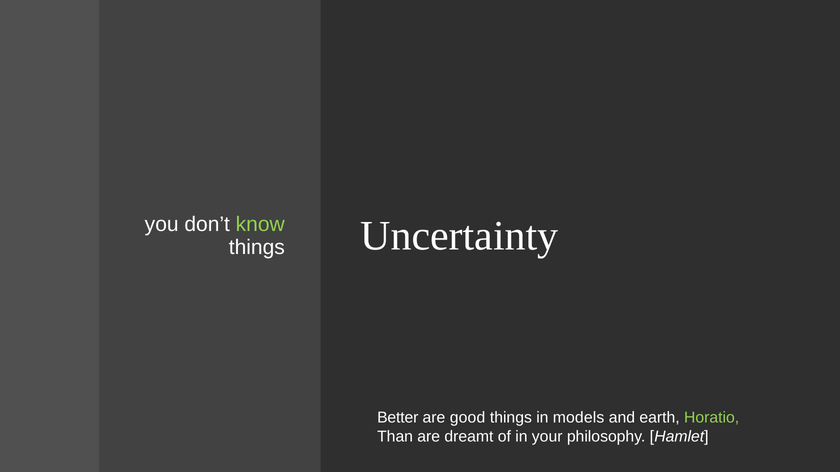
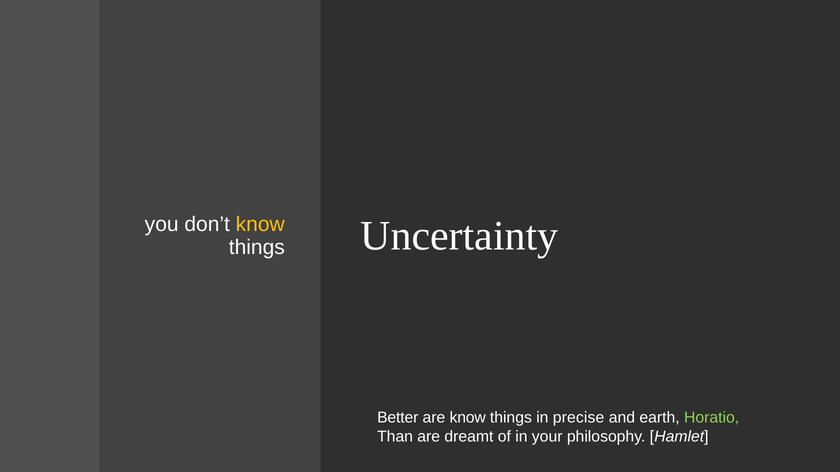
know colour: light green -> yellow (260, 225)
are good: good -> know (468, 418)
models: models -> precise (579, 418)
